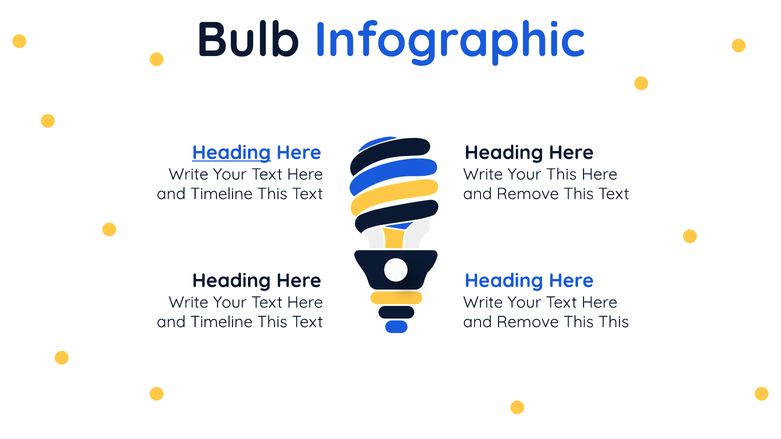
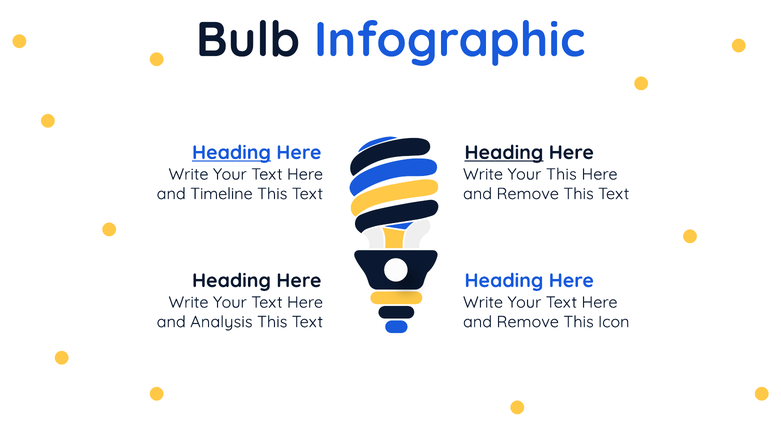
Heading underline: none -> present (504, 153)
Timeline: Timeline -> Analysis (221, 322)
This This: This -> Icon (614, 322)
